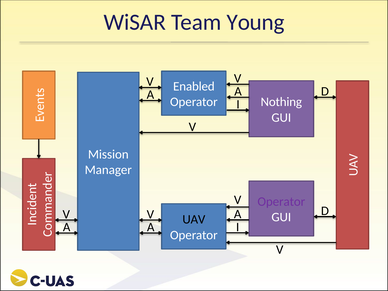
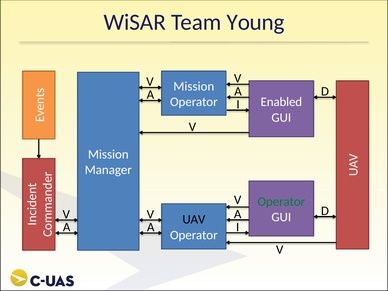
Enabled: Enabled -> Mission (194, 86)
Nothing: Nothing -> Enabled (281, 102)
Operator colour: purple -> green (281, 202)
